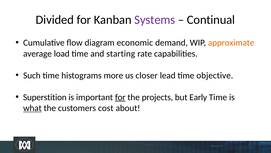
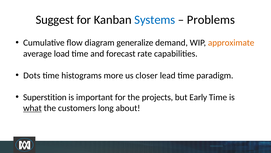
Divided: Divided -> Suggest (55, 20)
Systems colour: purple -> blue (155, 20)
Continual: Continual -> Problems (211, 20)
economic: economic -> generalize (135, 43)
starting: starting -> forecast (121, 53)
Such: Such -> Dots (32, 75)
objective: objective -> paradigm (215, 75)
for underline: present -> none (120, 97)
cost: cost -> long (106, 108)
